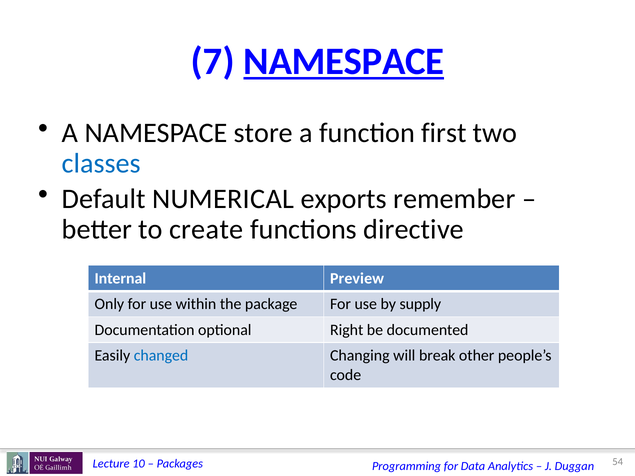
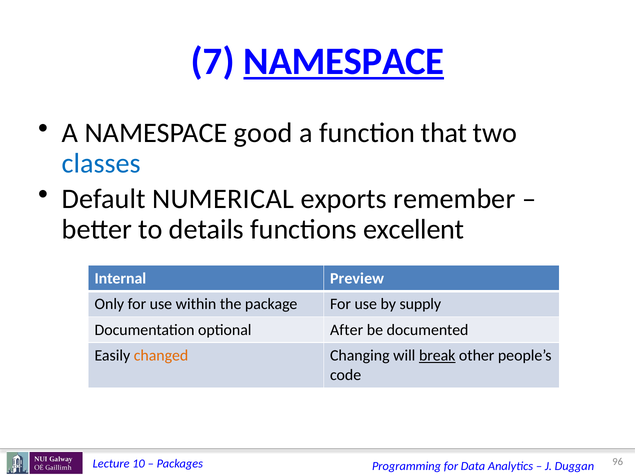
store: store -> good (263, 133)
first: first -> that (444, 133)
create: create -> details (206, 230)
directive: directive -> excellent (414, 230)
Right: Right -> After (347, 330)
changed colour: blue -> orange (161, 356)
break underline: none -> present (437, 356)
54: 54 -> 96 (618, 462)
